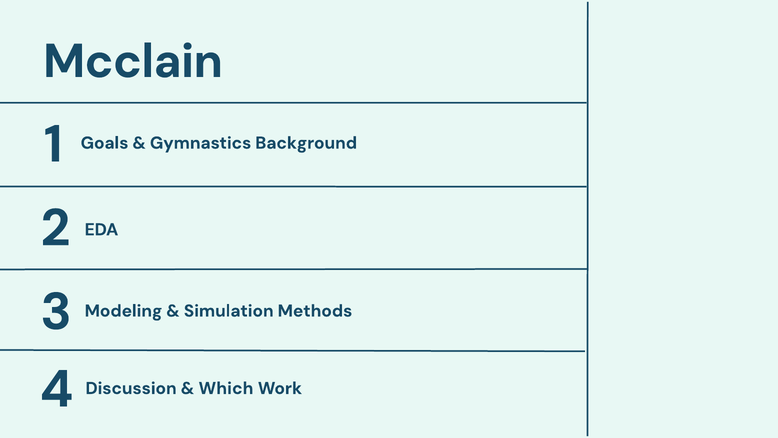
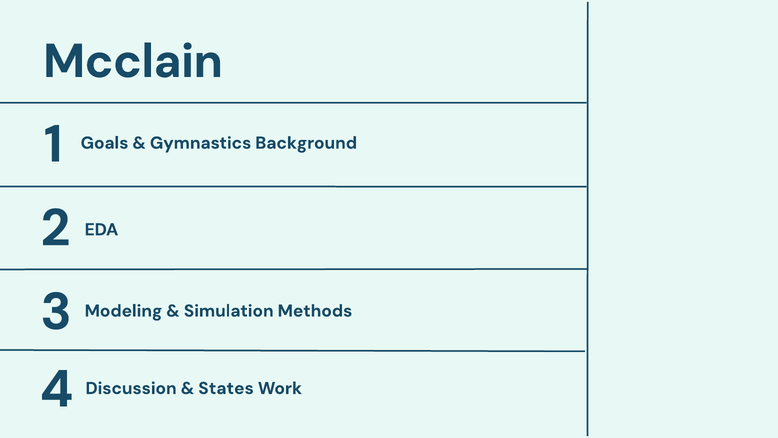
Which: Which -> States (226, 388)
